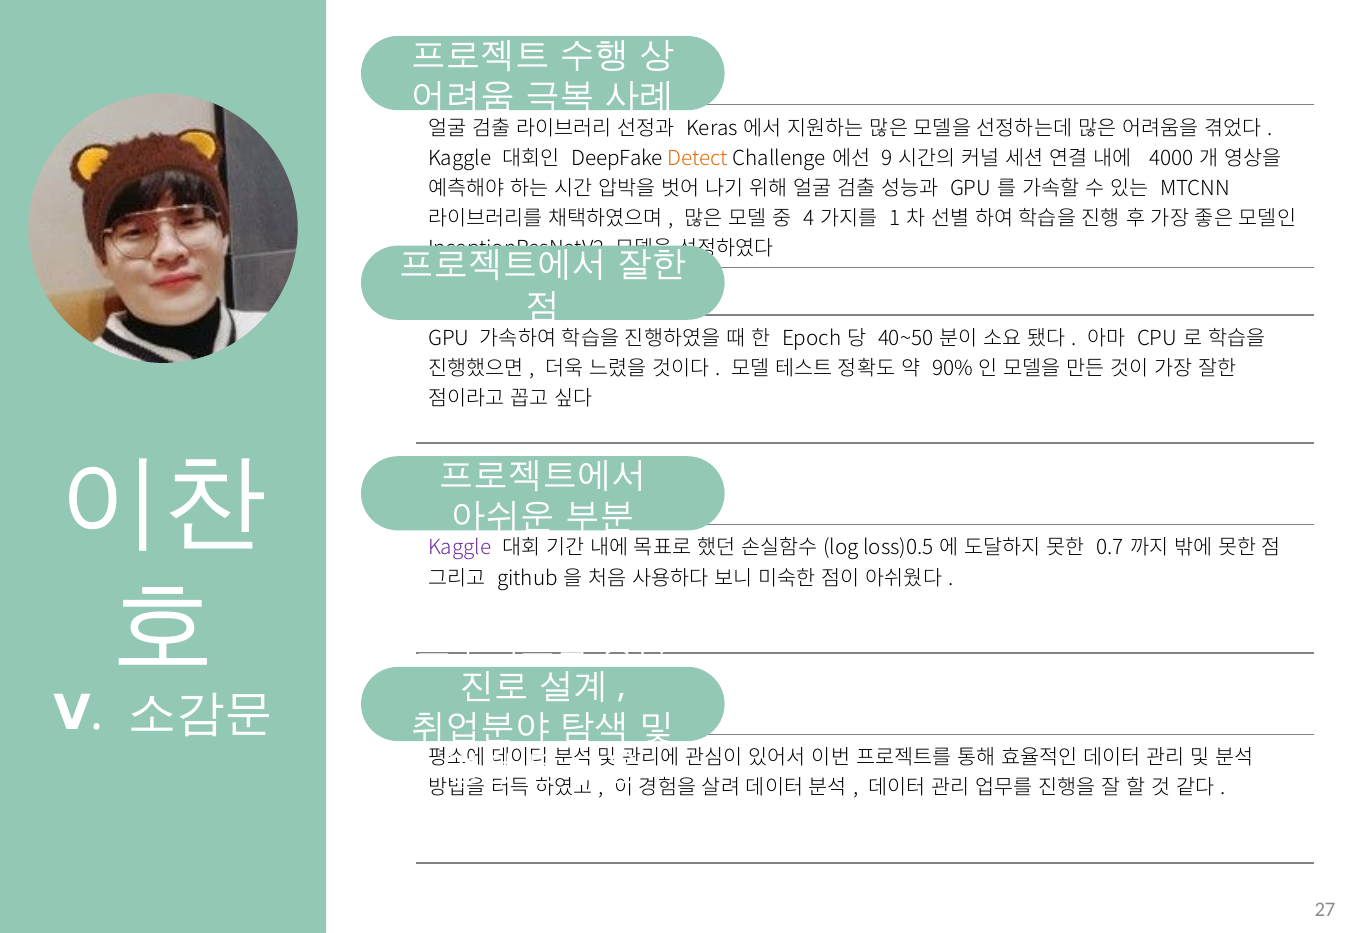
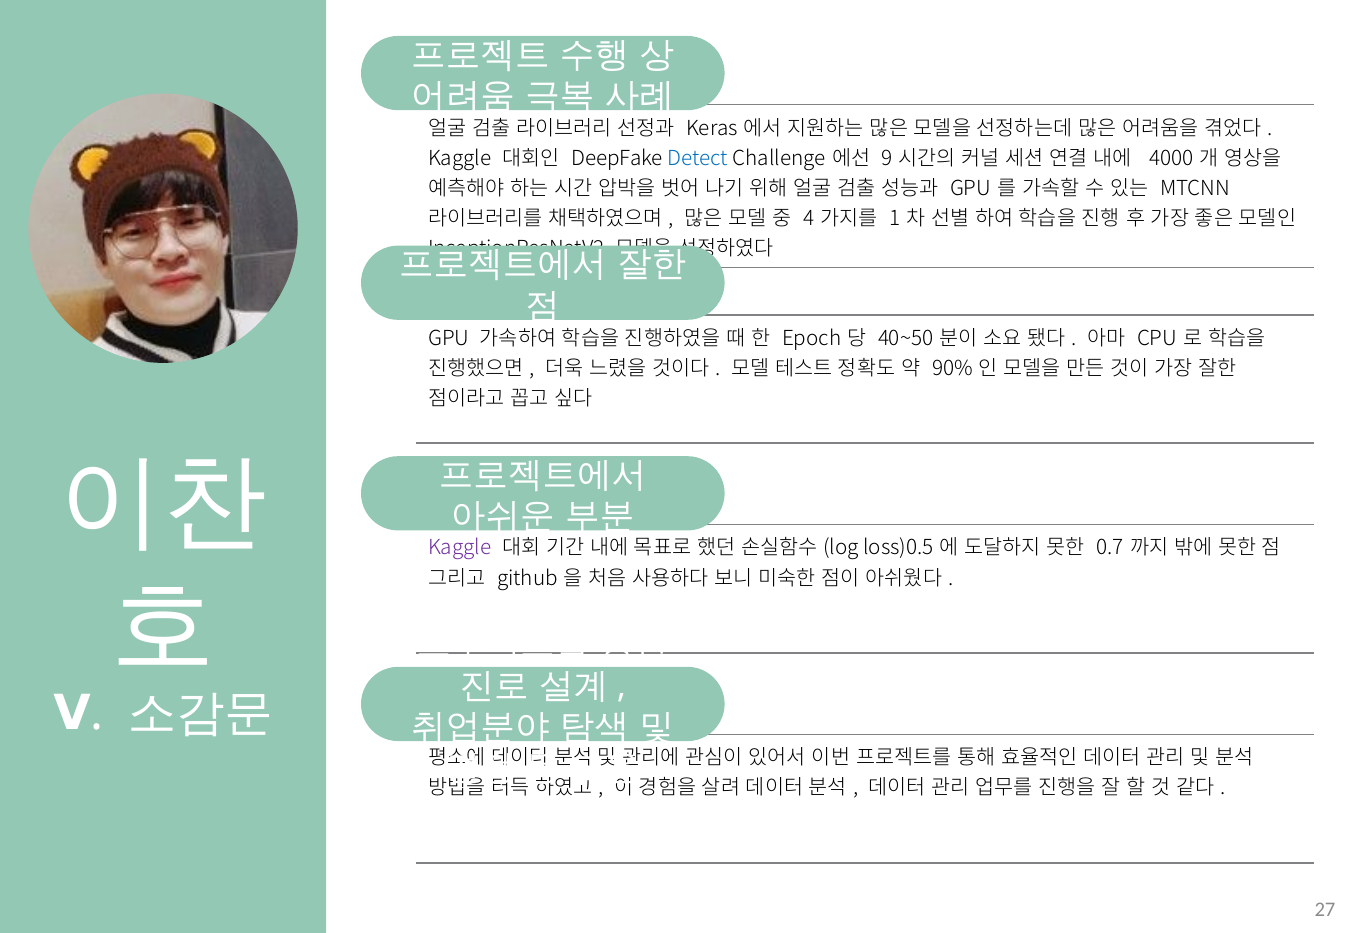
Detect colour: orange -> blue (698, 158)
